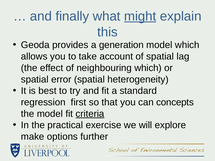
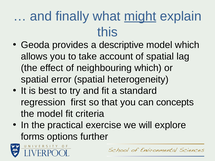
generation: generation -> descriptive (121, 45)
criteria underline: present -> none (90, 114)
make: make -> forms (33, 137)
